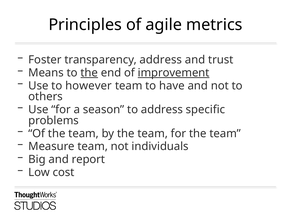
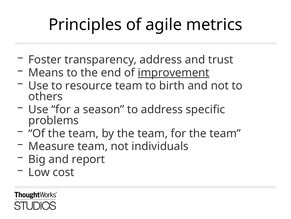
the underline: present -> none (89, 72)
however: however -> resource (89, 85)
have: have -> birth (172, 85)
